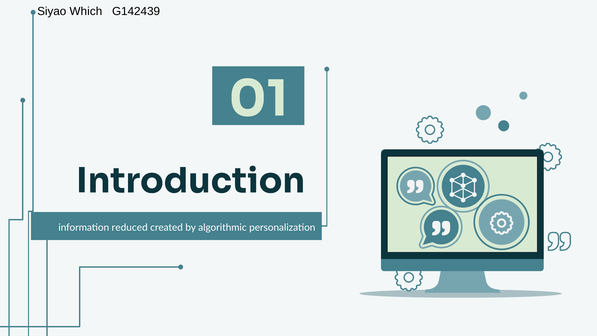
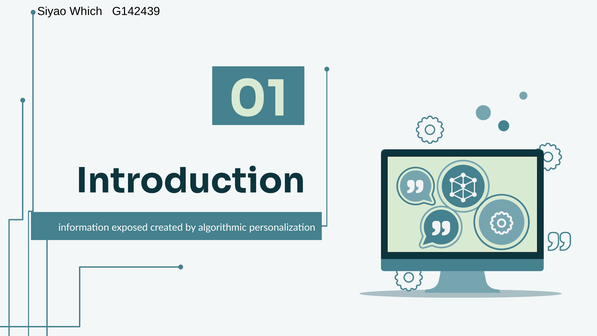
reduced: reduced -> exposed (130, 228)
